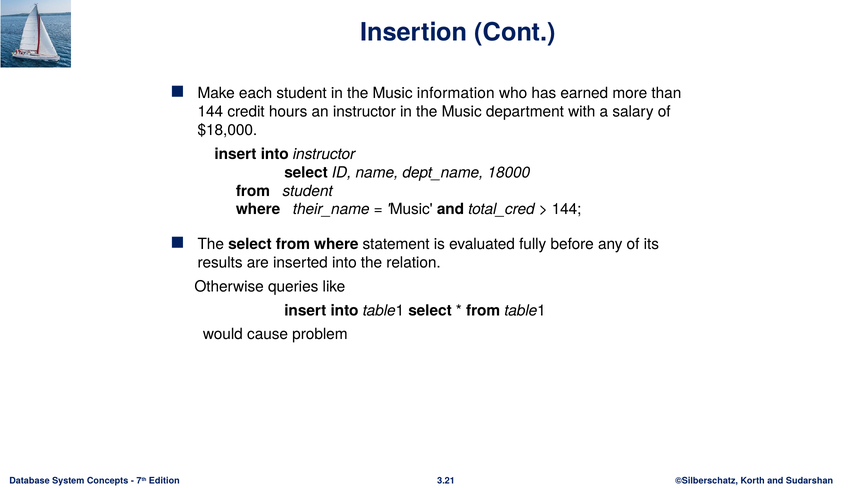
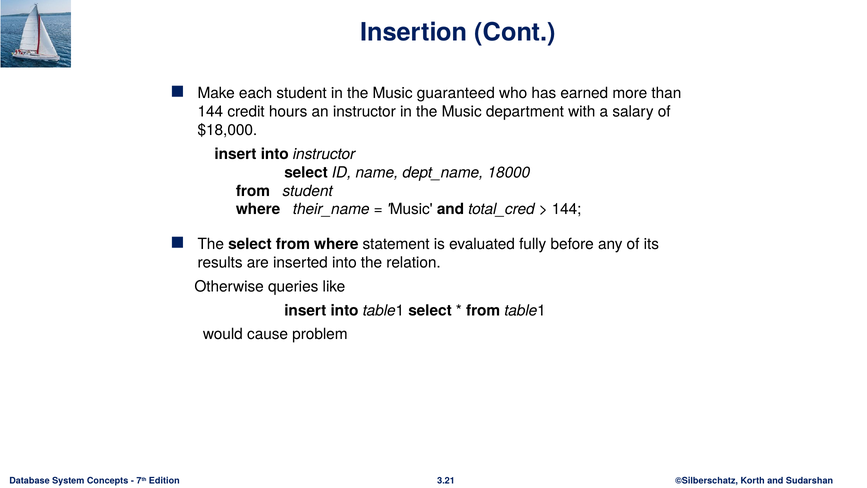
information: information -> guaranteed (456, 93)
